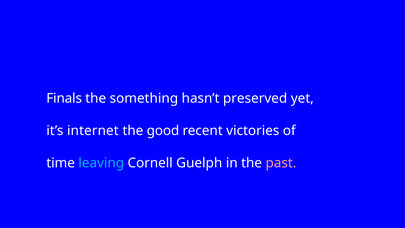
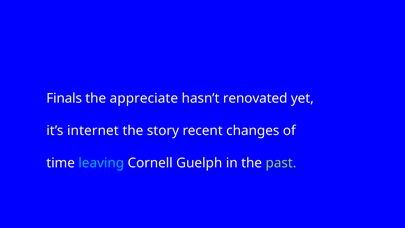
something: something -> appreciate (144, 98)
preserved: preserved -> renovated (255, 98)
good: good -> story (163, 131)
victories: victories -> changes (253, 131)
past colour: pink -> light green (281, 163)
